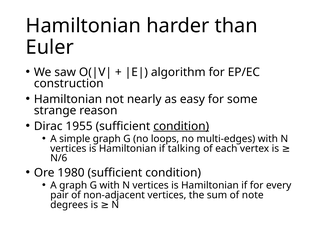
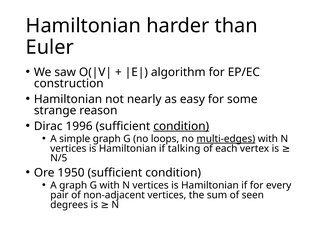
1955: 1955 -> 1996 (79, 126)
multi-edges underline: none -> present (226, 139)
N/6: N/6 -> N/5 (59, 158)
1980: 1980 -> 1950 (71, 173)
note: note -> seen (253, 195)
